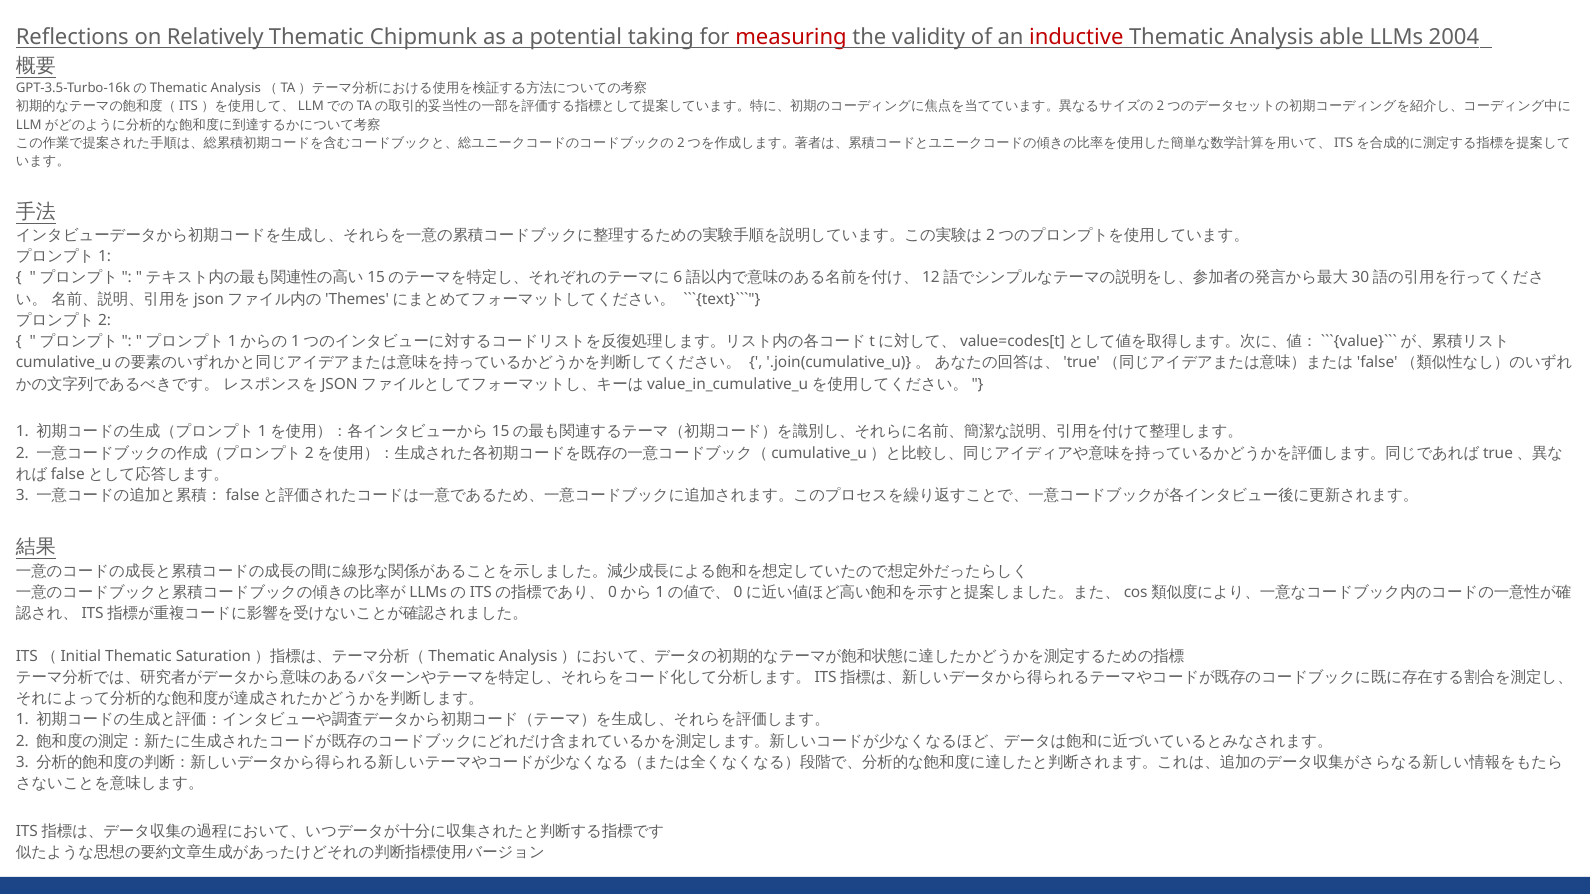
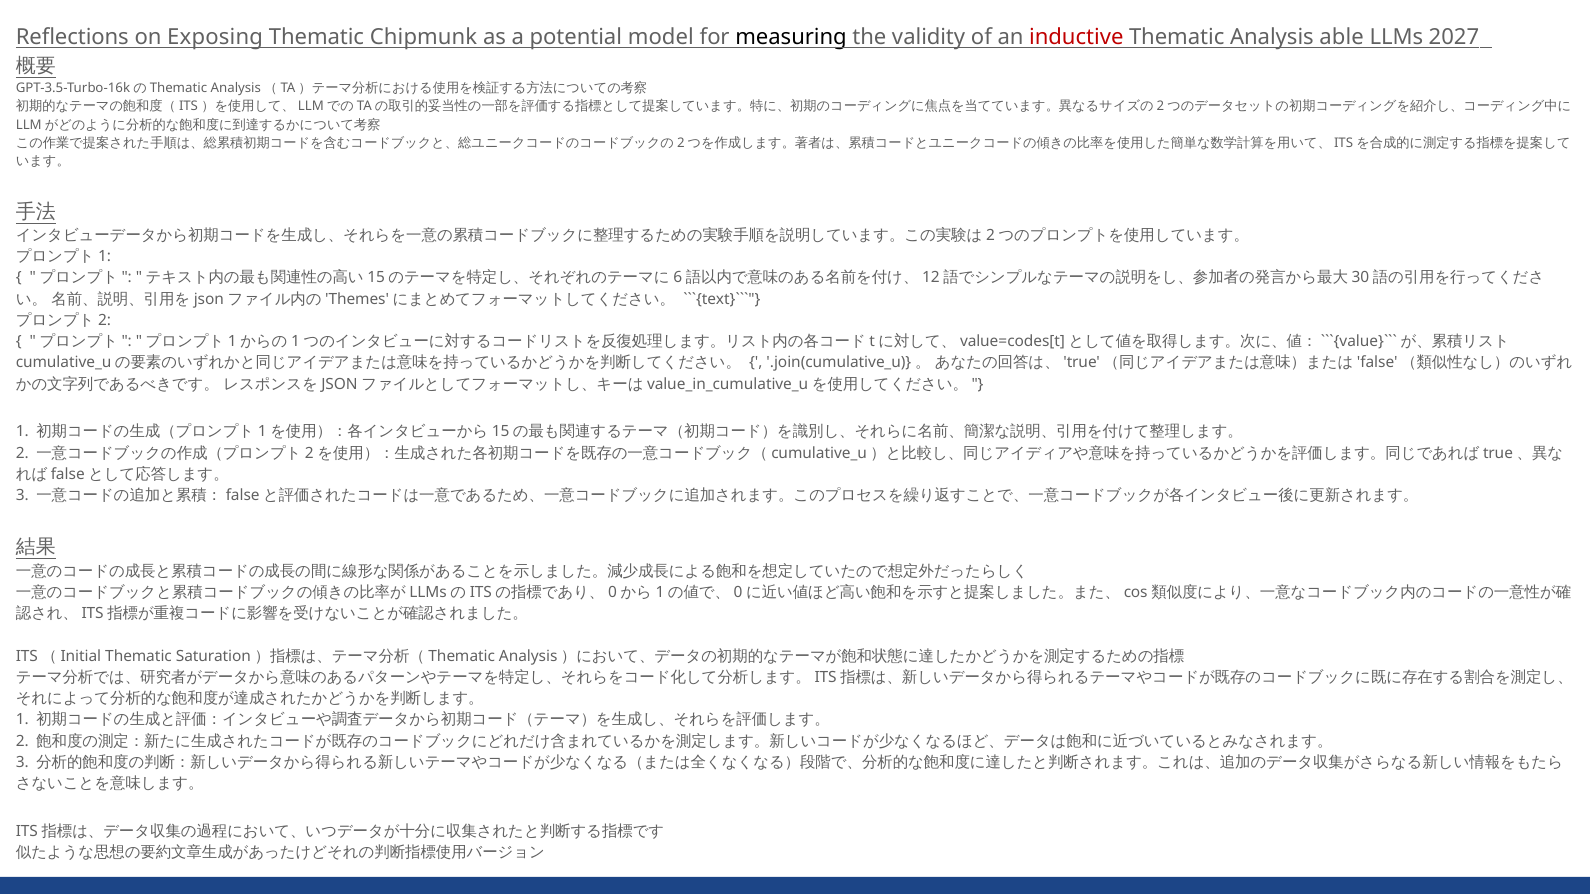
Relatively: Relatively -> Exposing (215, 37)
taking: taking -> model (661, 37)
measuring colour: red -> black (791, 37)
2004: 2004 -> 2027 (1454, 37)
